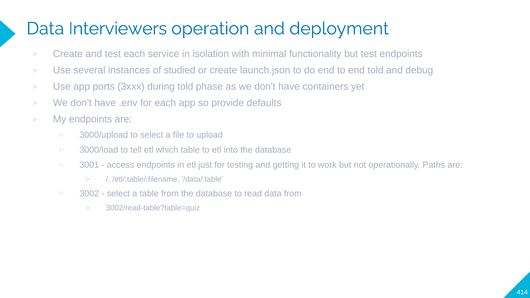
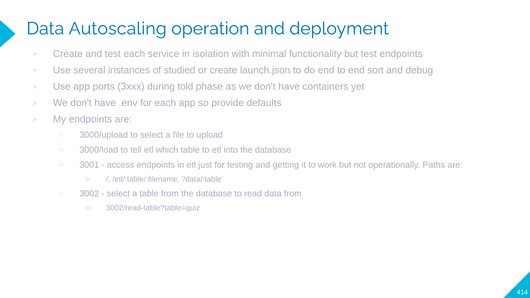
Interviewers: Interviewers -> Autoscaling (118, 29)
end told: told -> sort (376, 70)
